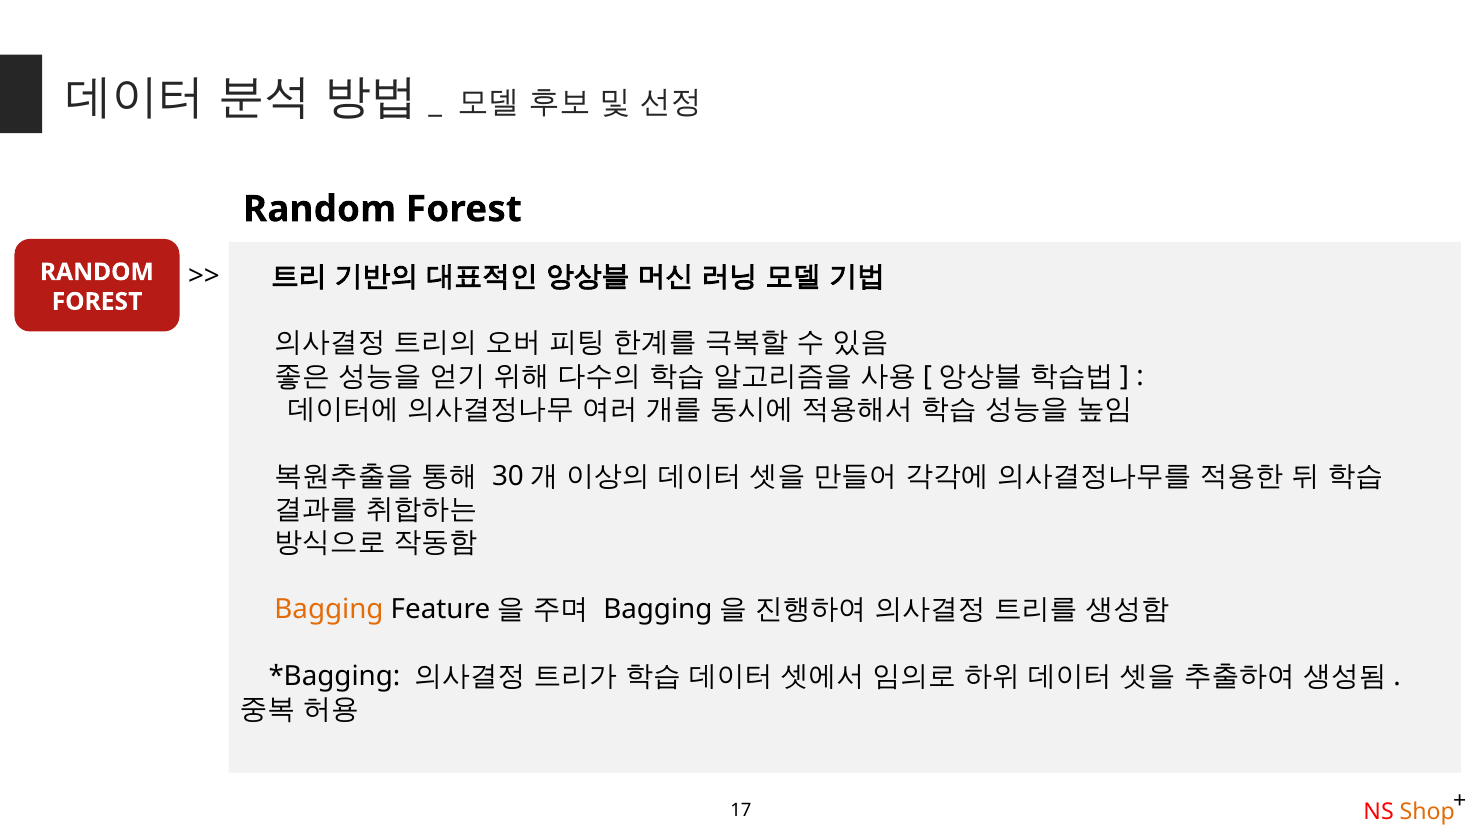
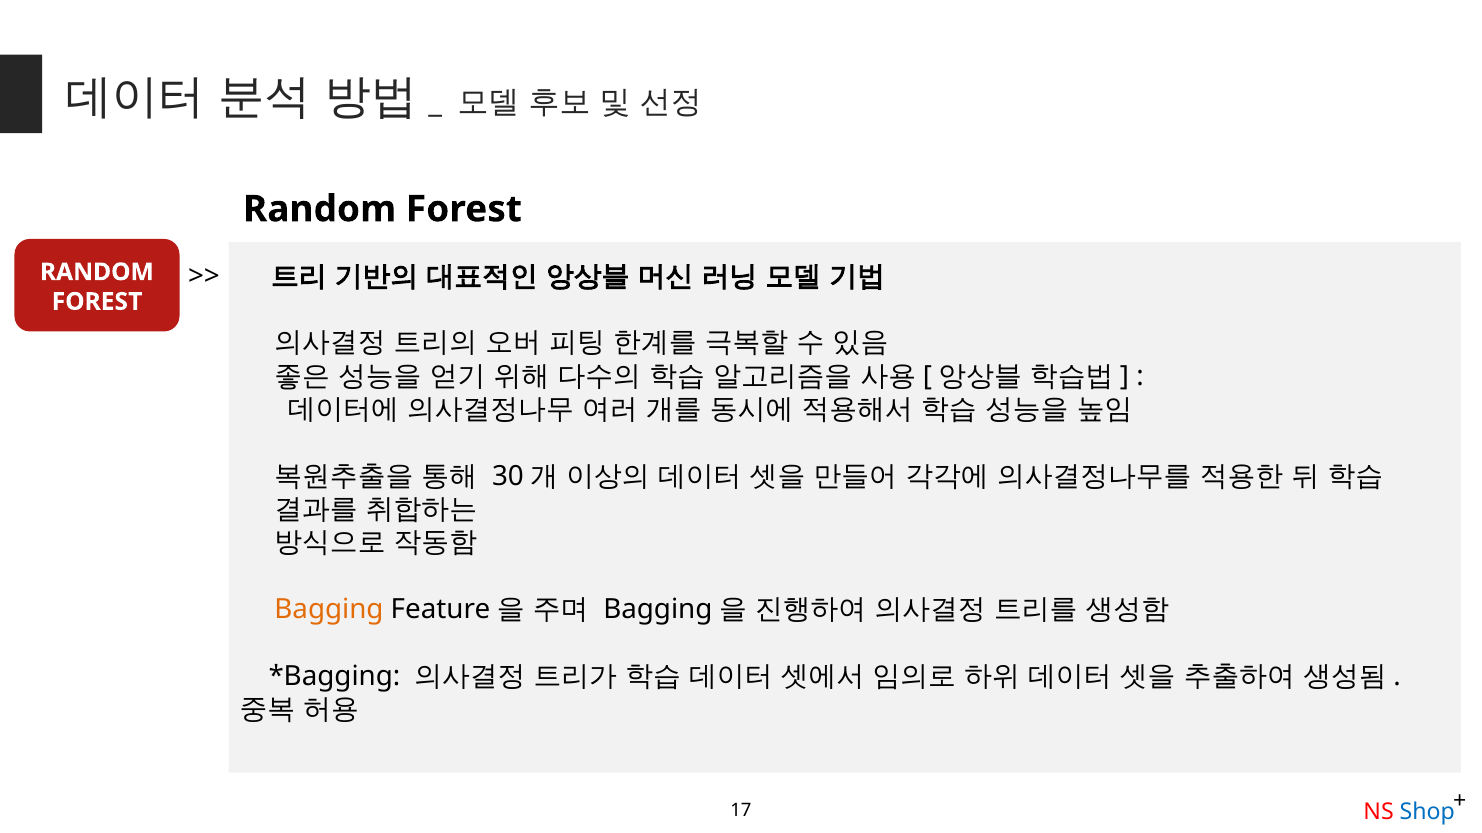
Shop colour: orange -> blue (1427, 812)
